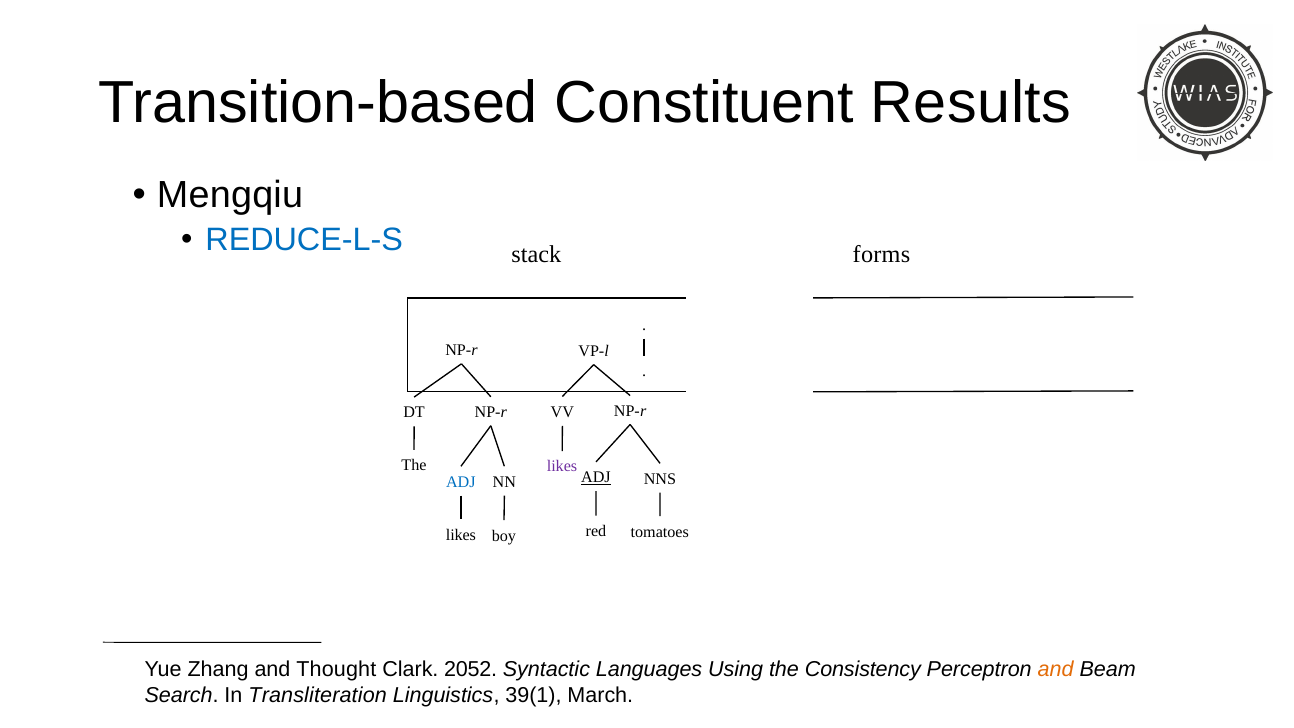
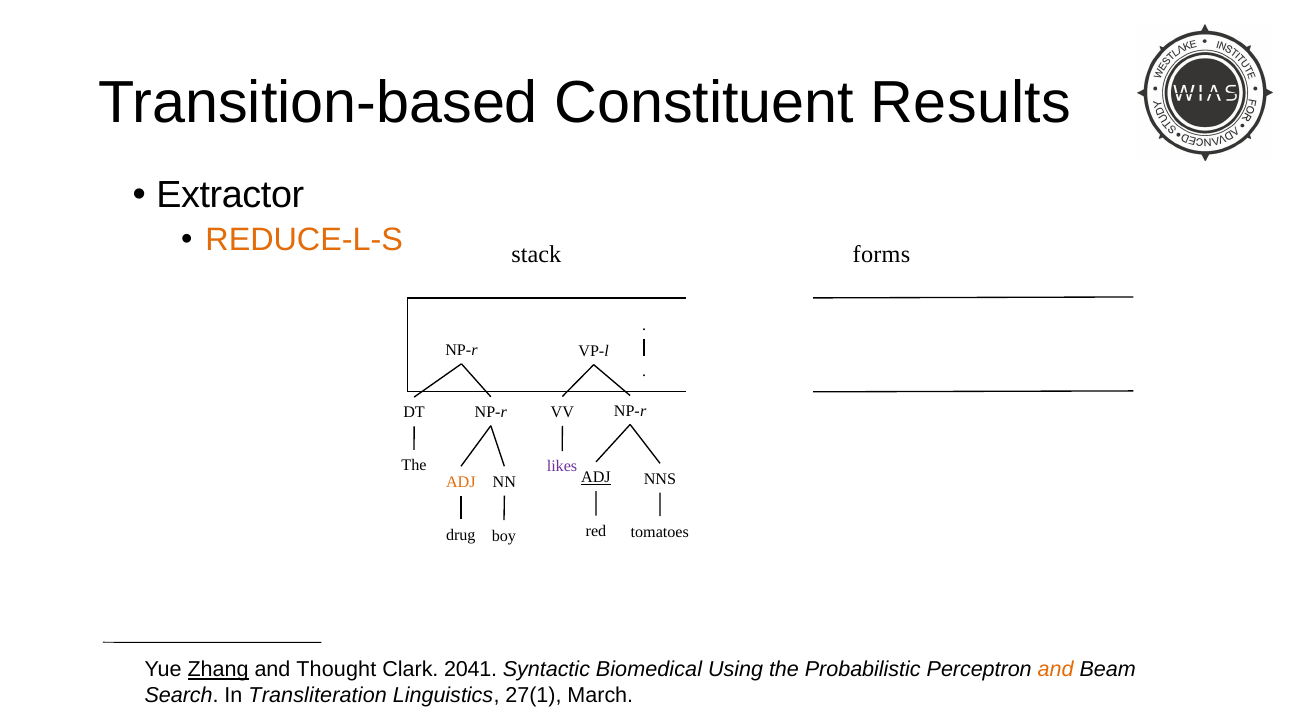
Mengqiu: Mengqiu -> Extractor (230, 195)
REDUCE-L-S colour: blue -> orange (304, 240)
ADJ colour: blue -> orange (461, 482)
likes: likes -> drug (461, 535)
Zhang underline: none -> present (218, 670)
2052: 2052 -> 2041 (471, 670)
Languages: Languages -> Biomedical (649, 670)
Consistency: Consistency -> Probabilistic (863, 670)
39(1: 39(1 -> 27(1 (533, 696)
